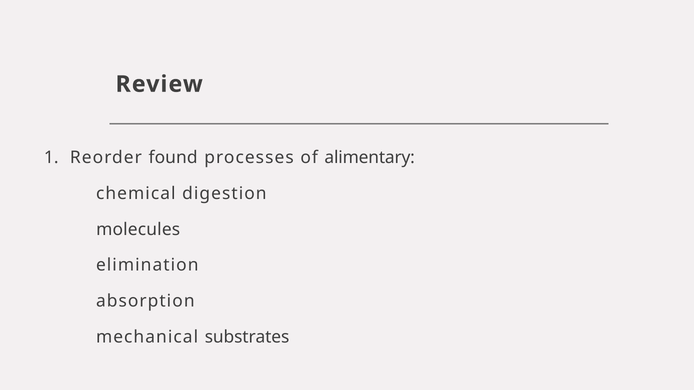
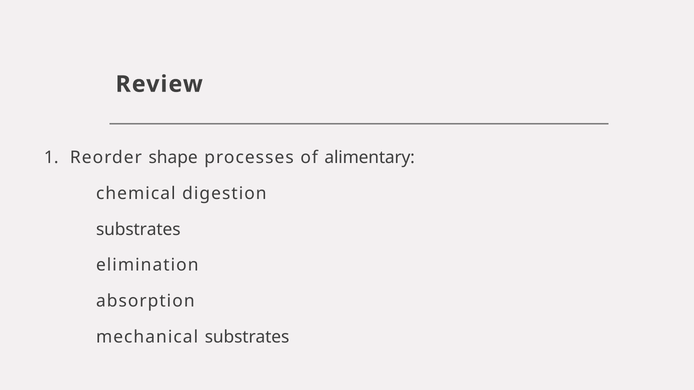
found: found -> shape (173, 158)
molecules: molecules -> substrates (138, 230)
